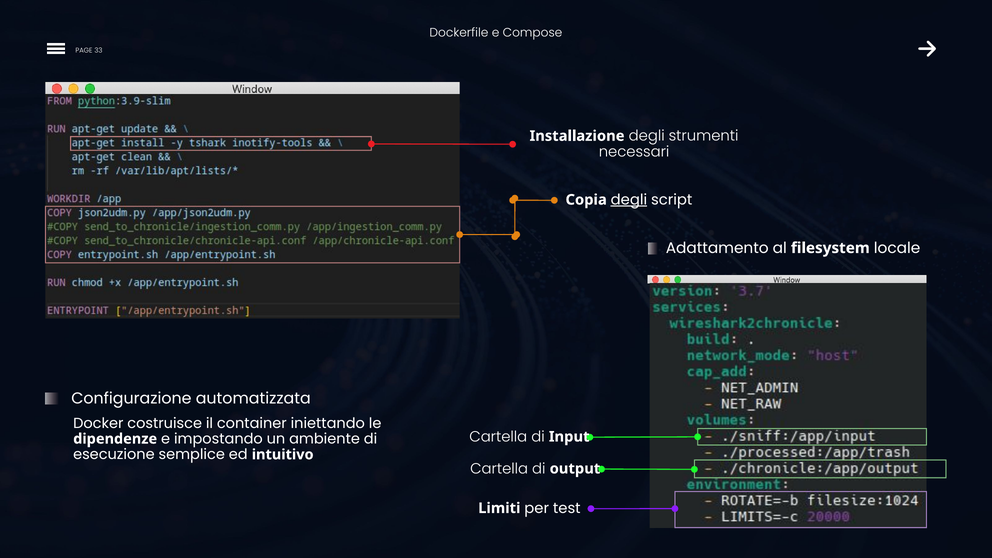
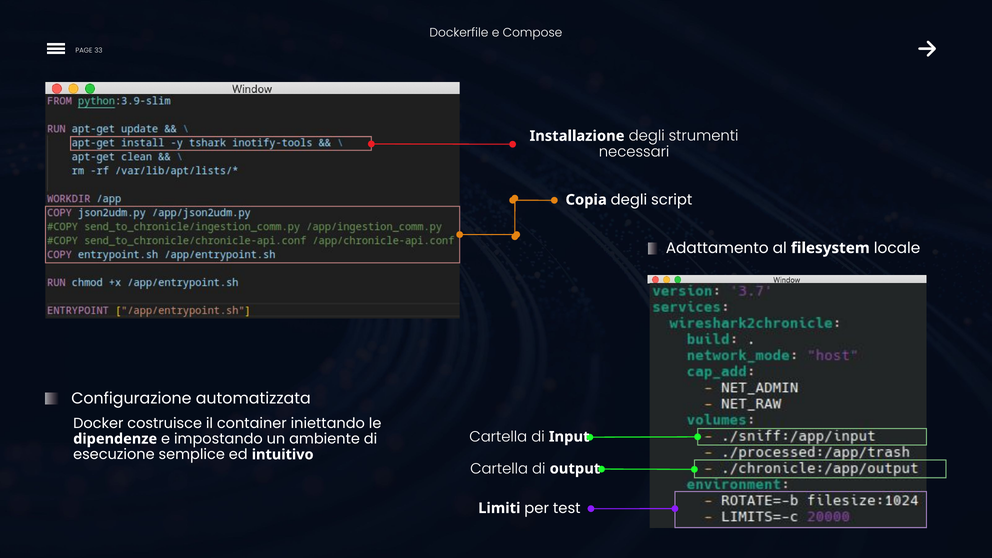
degli underline: present -> none (629, 200)
